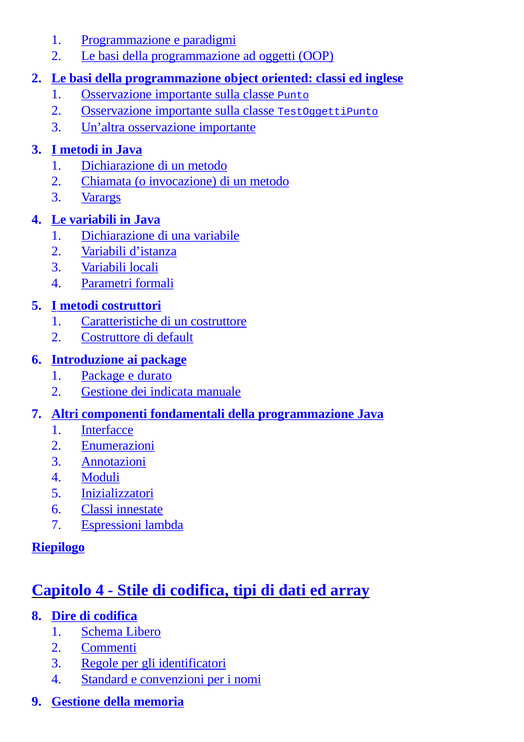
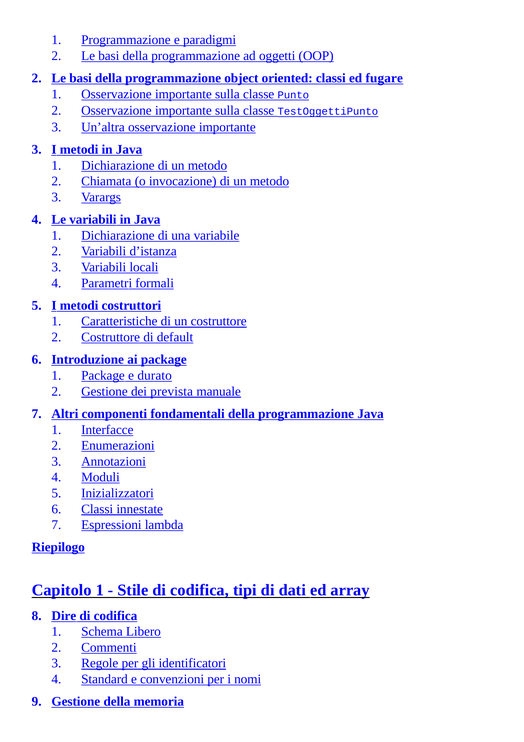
inglese: inglese -> fugare (384, 78)
indicata: indicata -> prevista (172, 391)
Capitolo 4: 4 -> 1 (100, 590)
